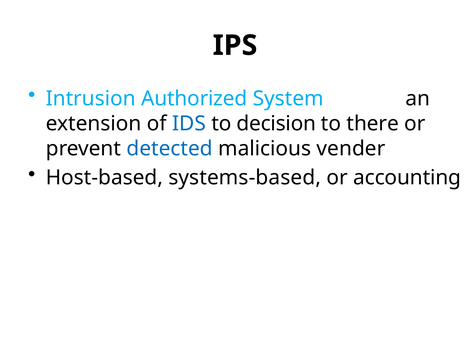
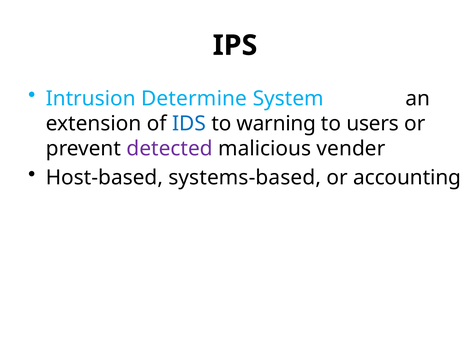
Authorized: Authorized -> Determine (194, 99)
decision: decision -> warning (276, 124)
there: there -> users (373, 124)
detected colour: blue -> purple (170, 149)
